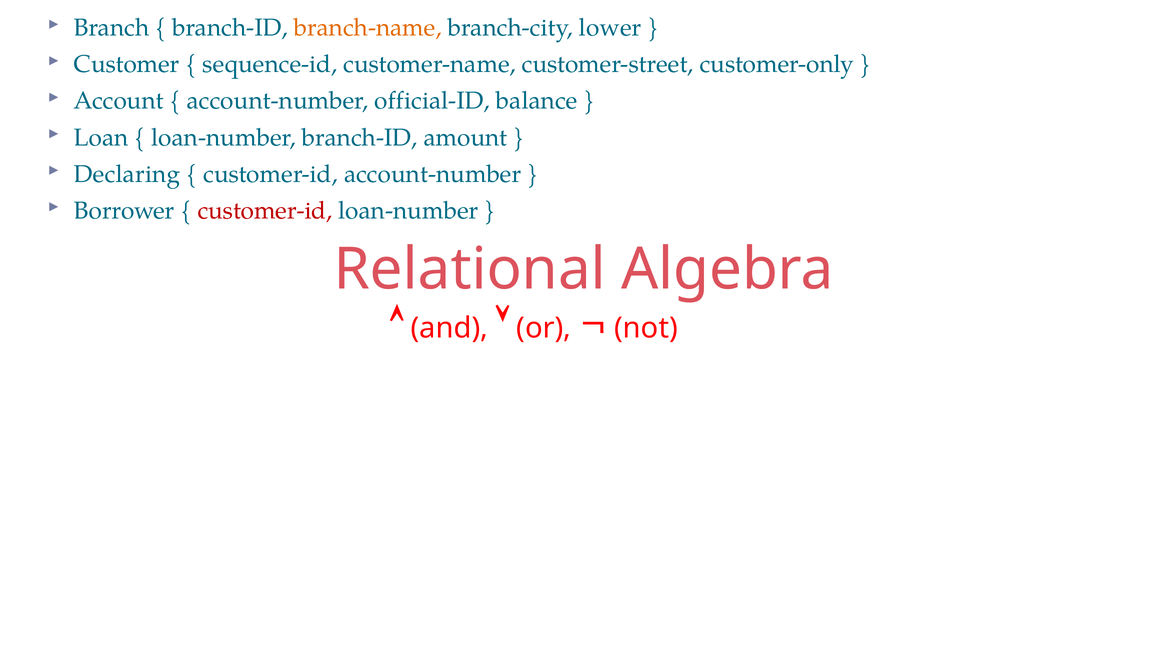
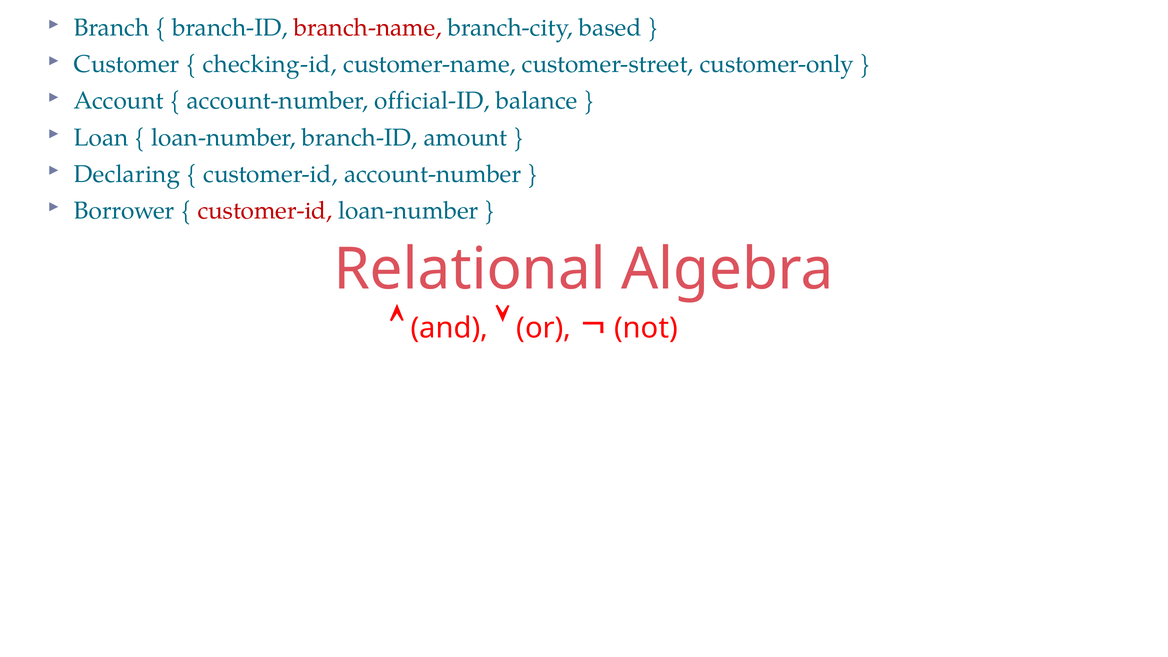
branch-name colour: orange -> red (368, 28)
lower: lower -> based (610, 28)
sequence-id: sequence-id -> checking-id (270, 64)
